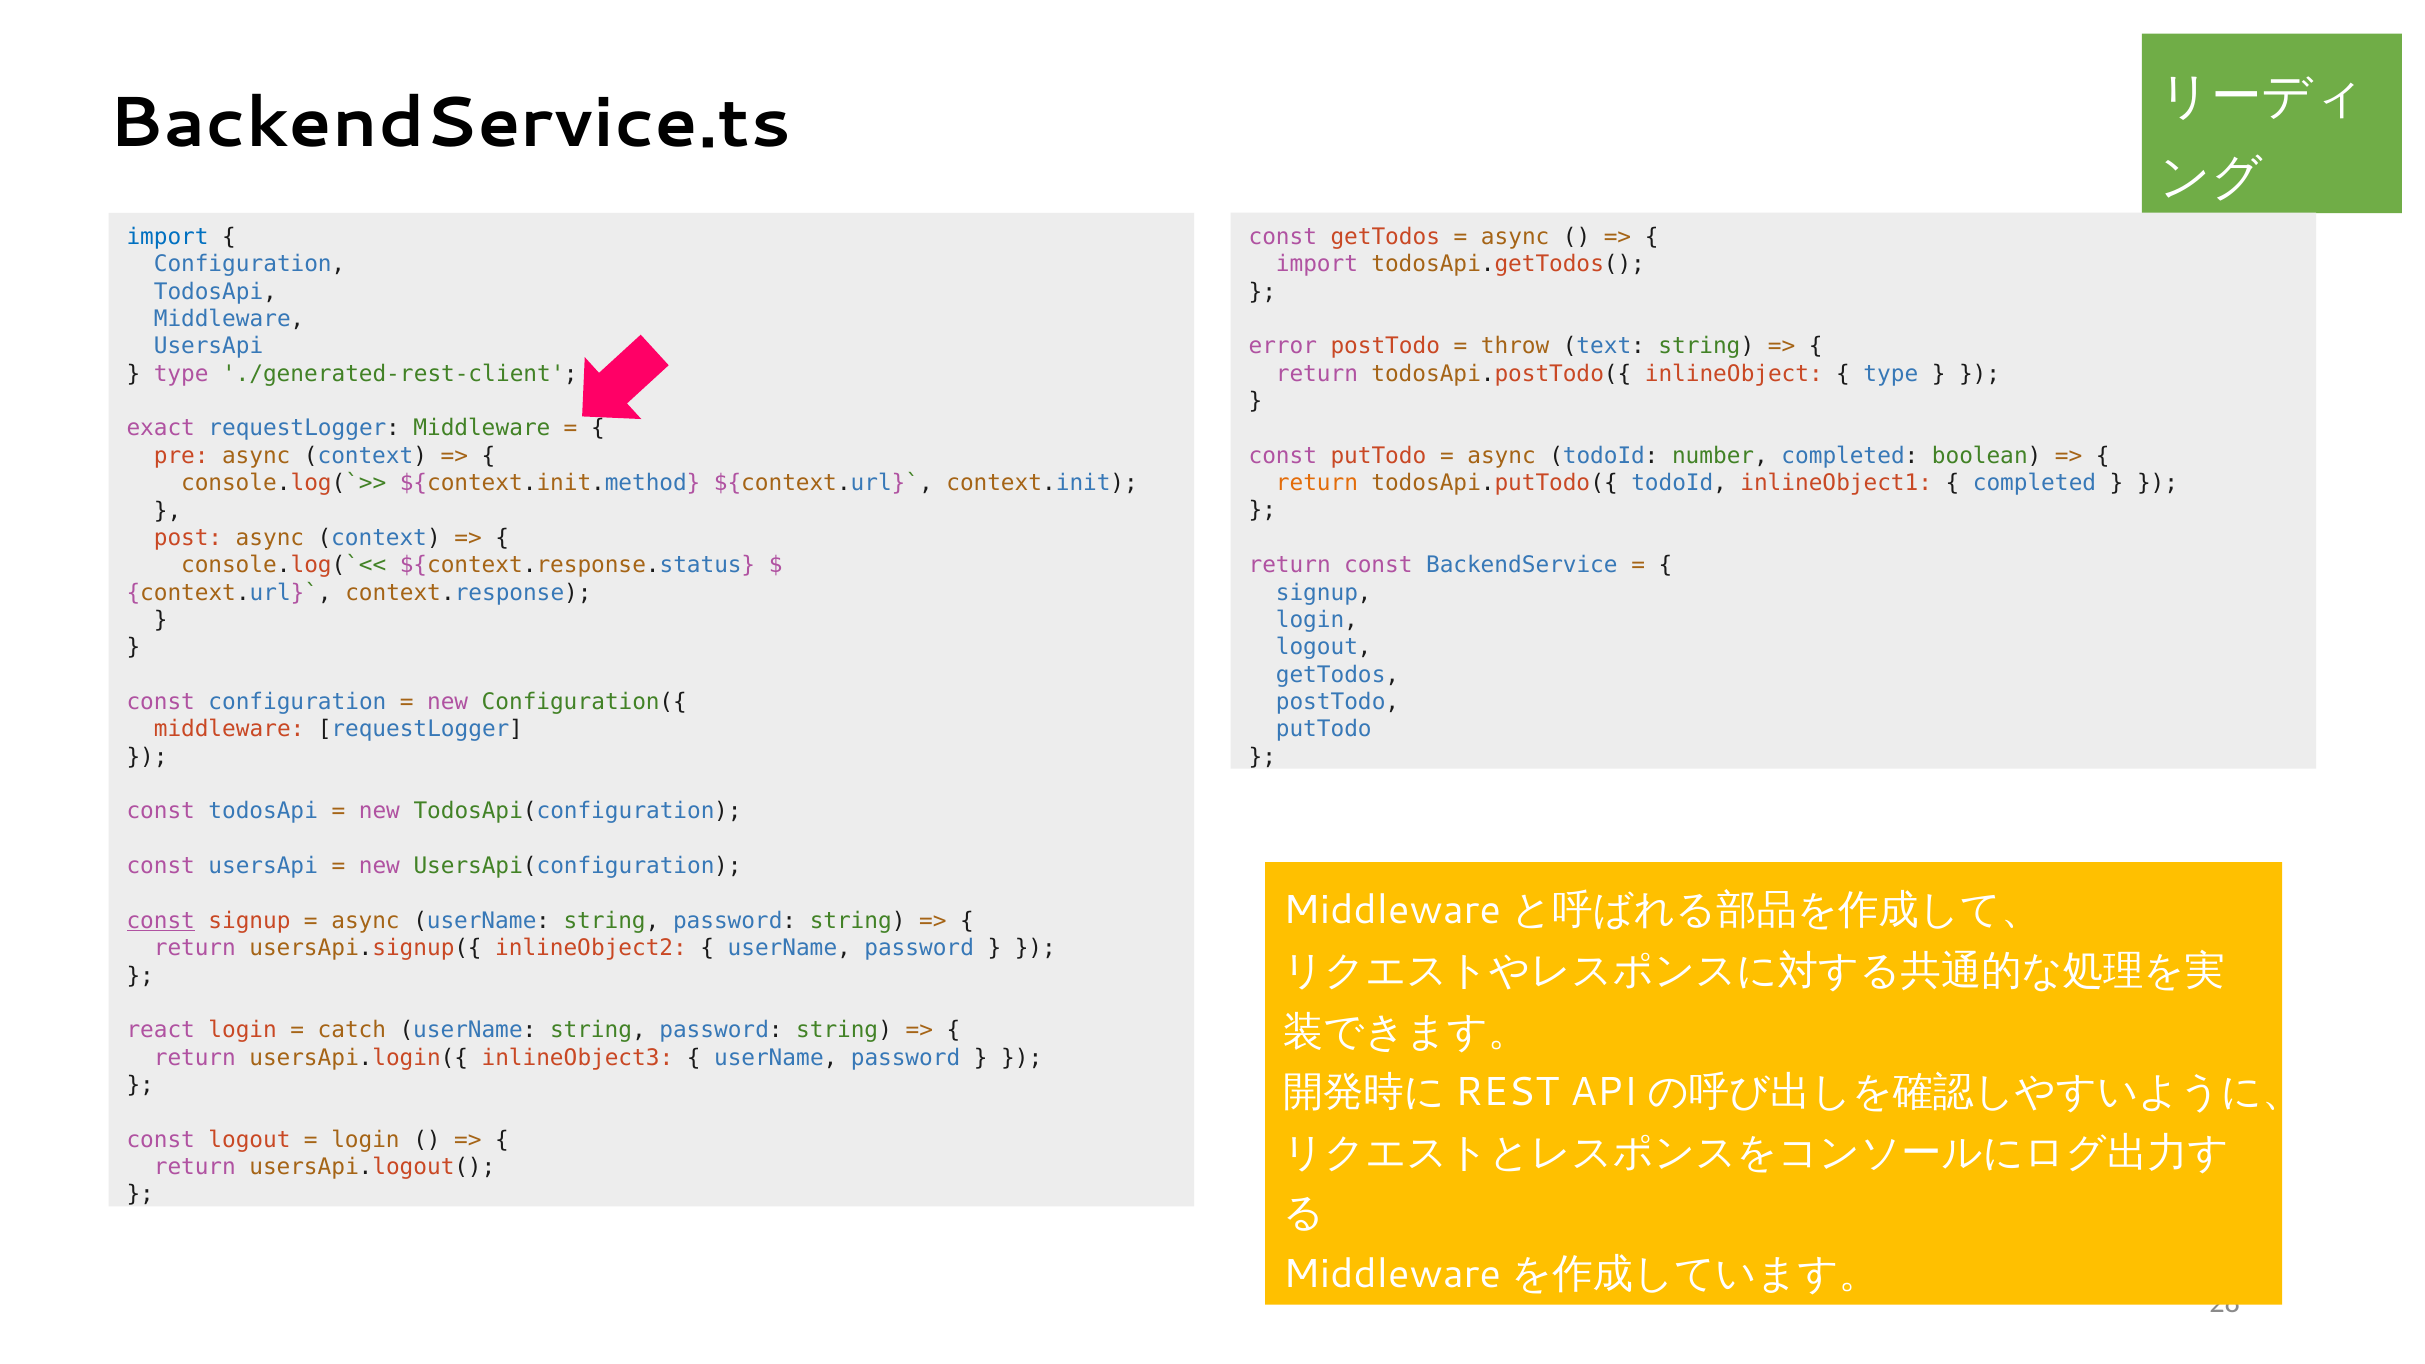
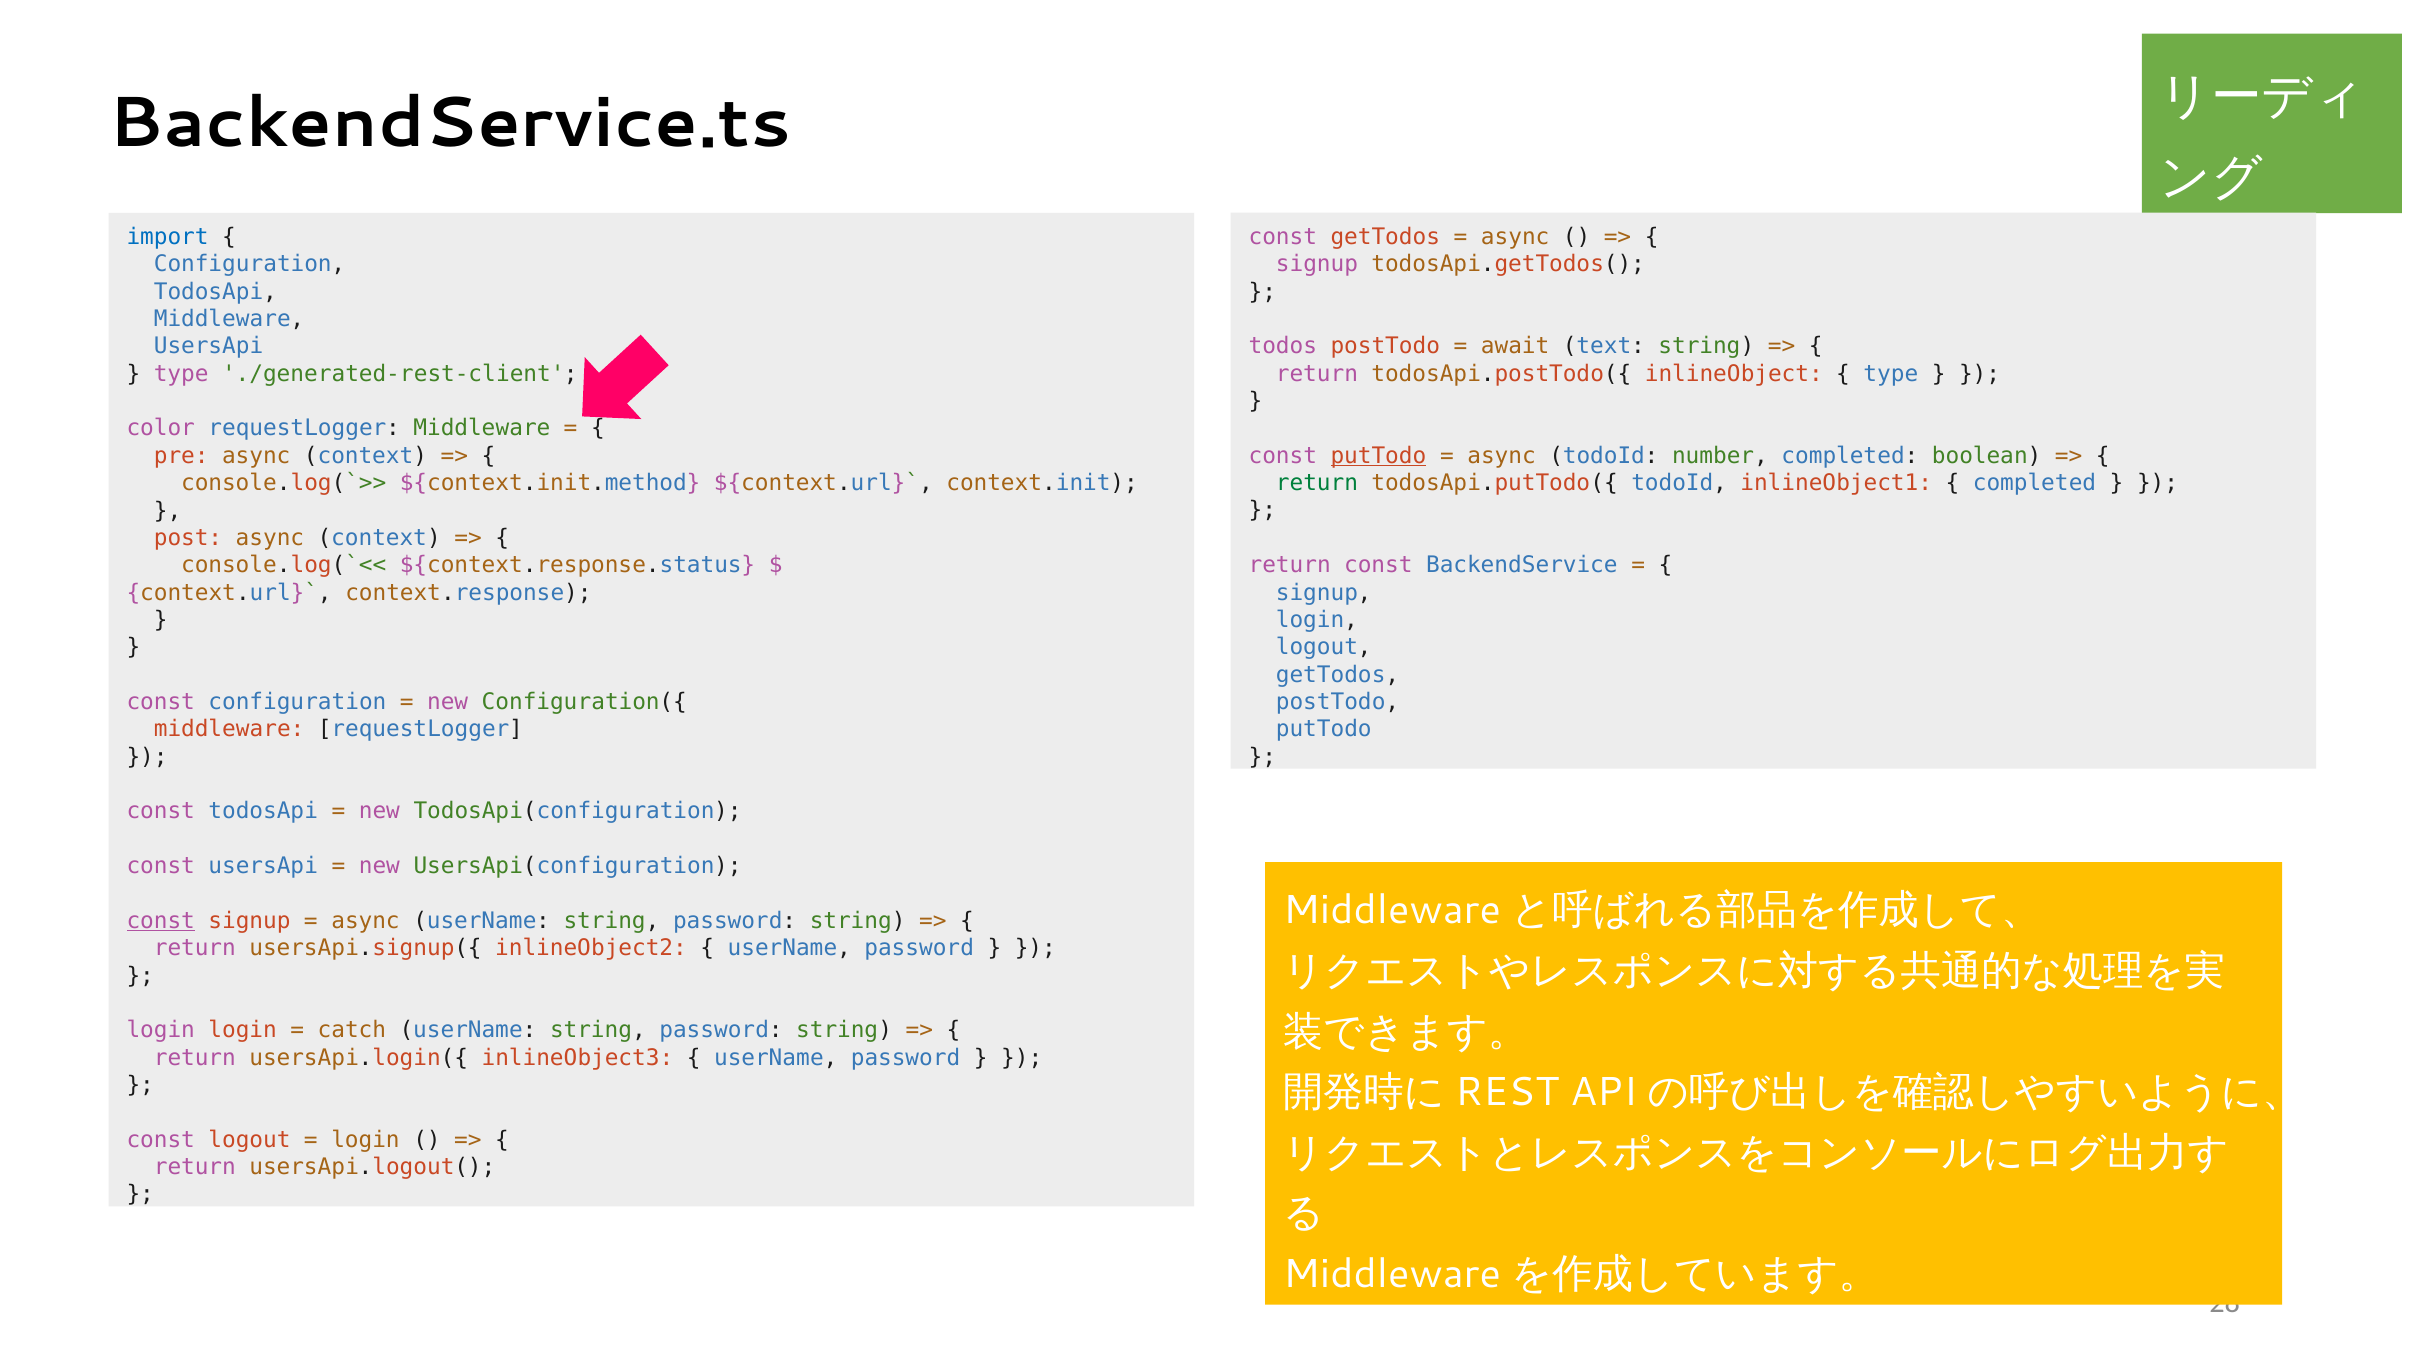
import: import -> signup (1317, 264)
error: error -> todos (1283, 346)
throw: throw -> await (1515, 346)
exact: exact -> color (161, 428)
putTodo underline: none -> present (1378, 456)
return colour: orange -> green (1317, 483)
react: react -> login (161, 1030)
